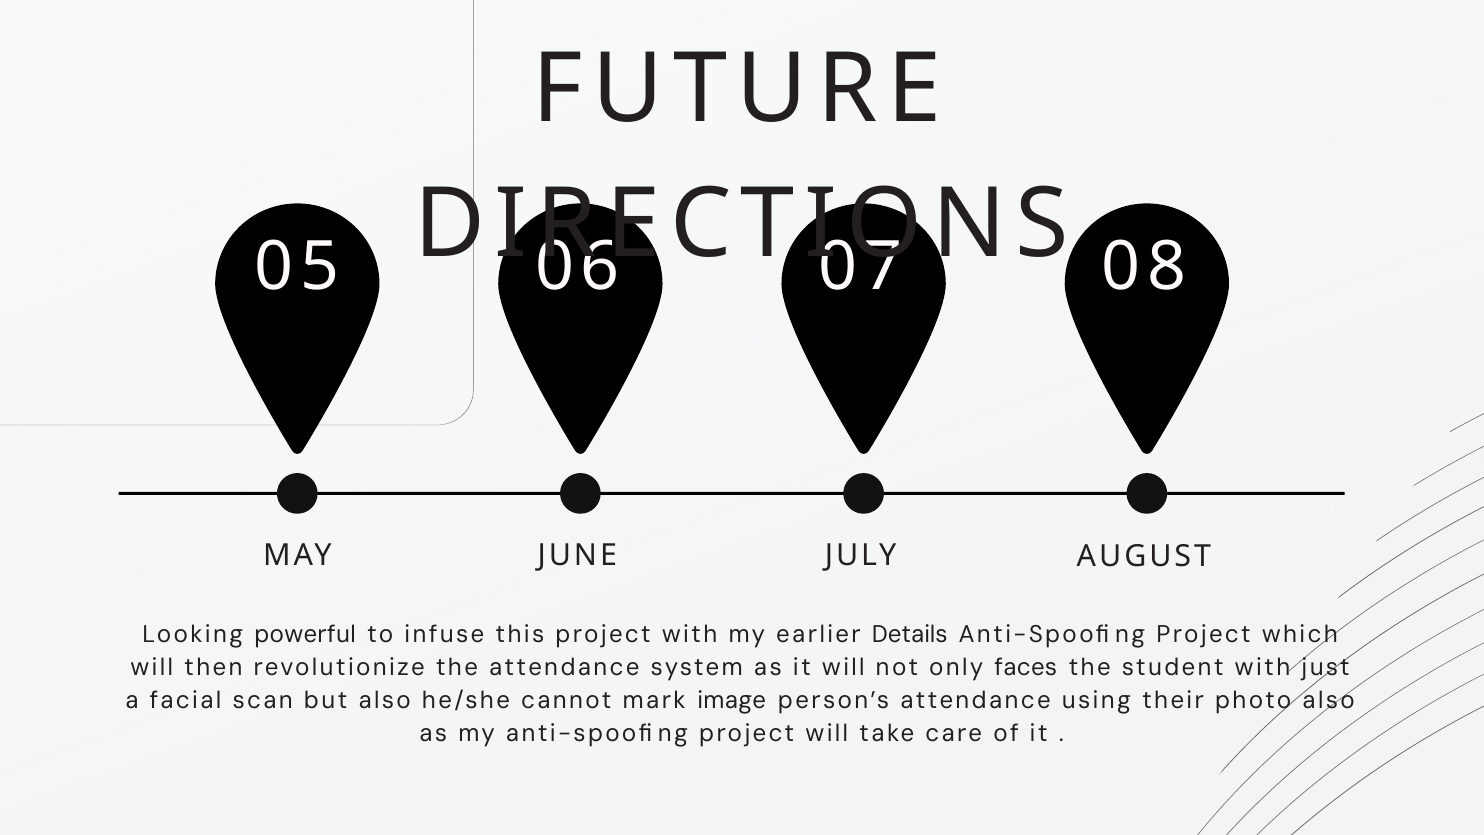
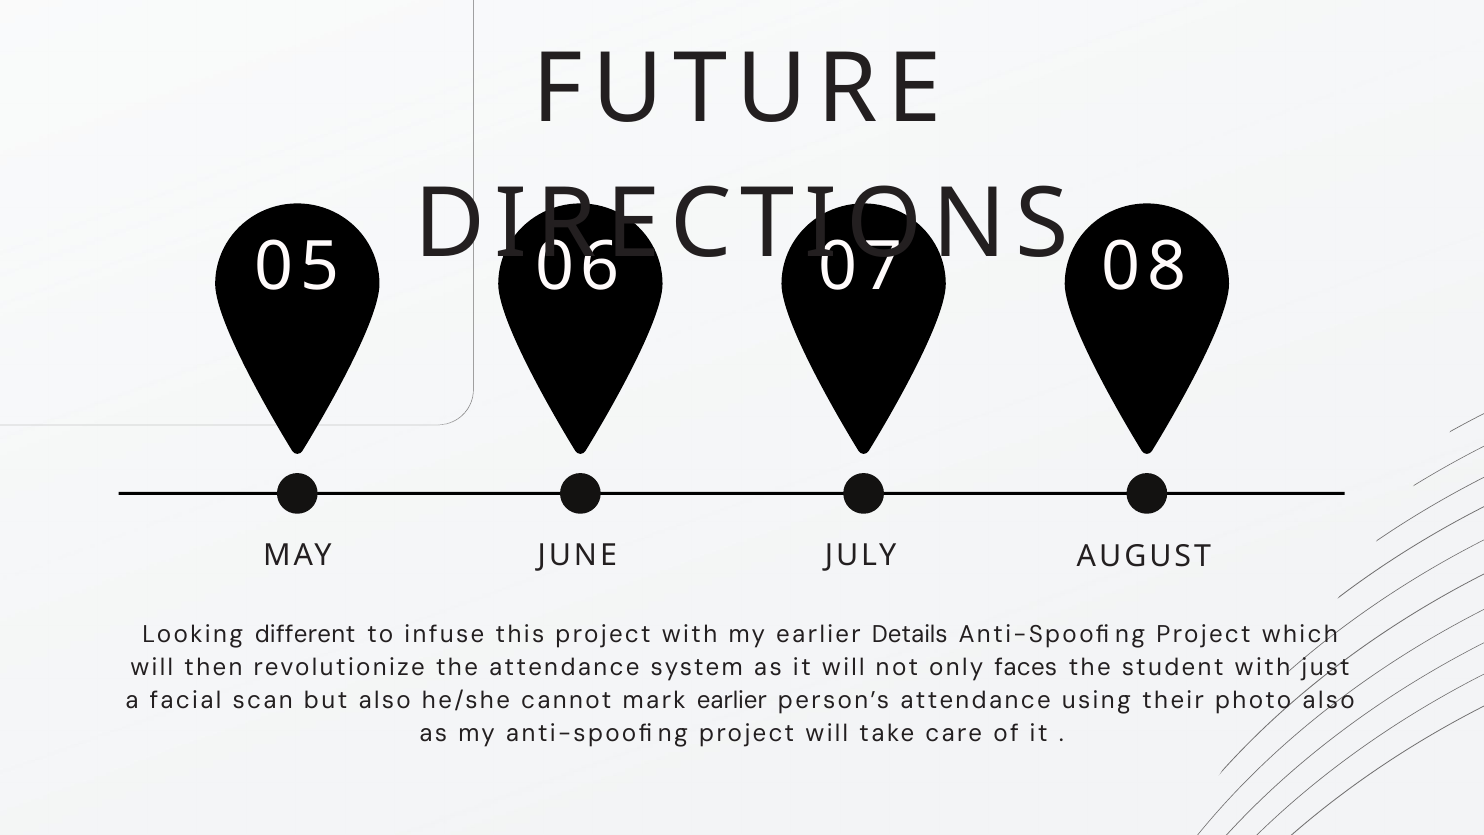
powerful: powerful -> different (305, 634)
mark image: image -> earlier (732, 700)
